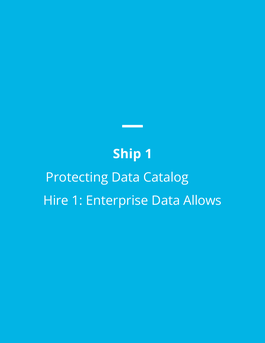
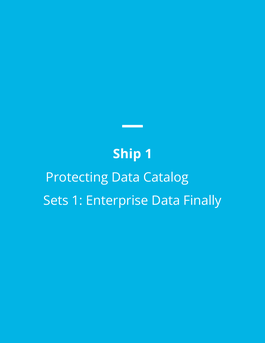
Hire: Hire -> Sets (56, 201)
Allows: Allows -> Finally (202, 201)
